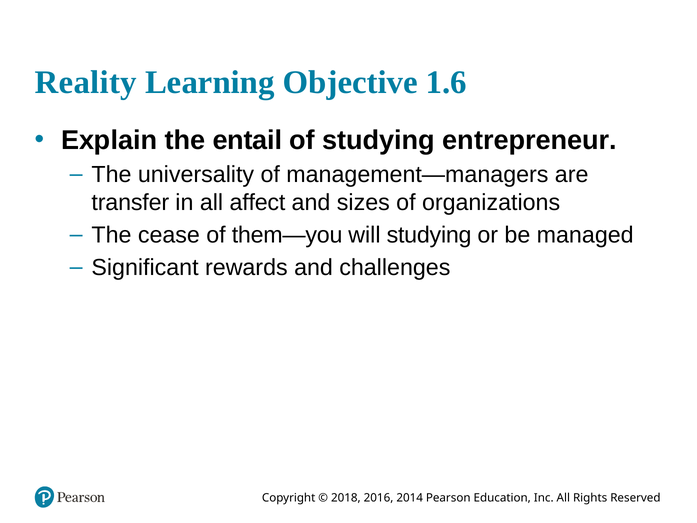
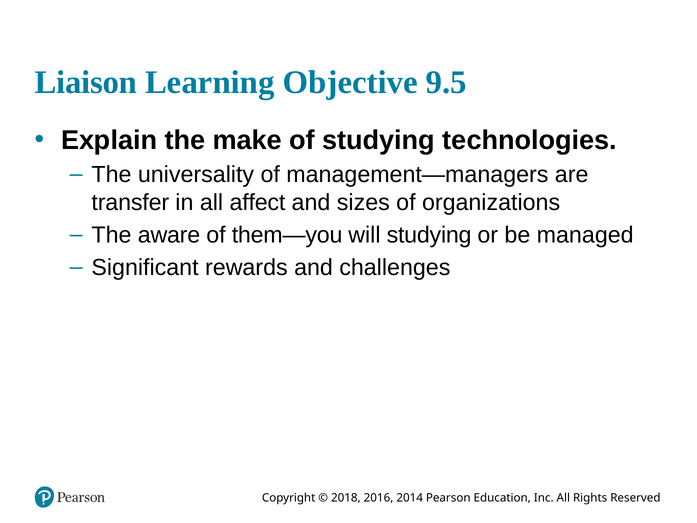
Reality: Reality -> Liaison (86, 83)
1.6: 1.6 -> 9.5 (446, 83)
entail: entail -> make (247, 140)
entrepreneur: entrepreneur -> technologies (530, 140)
cease: cease -> aware (169, 235)
